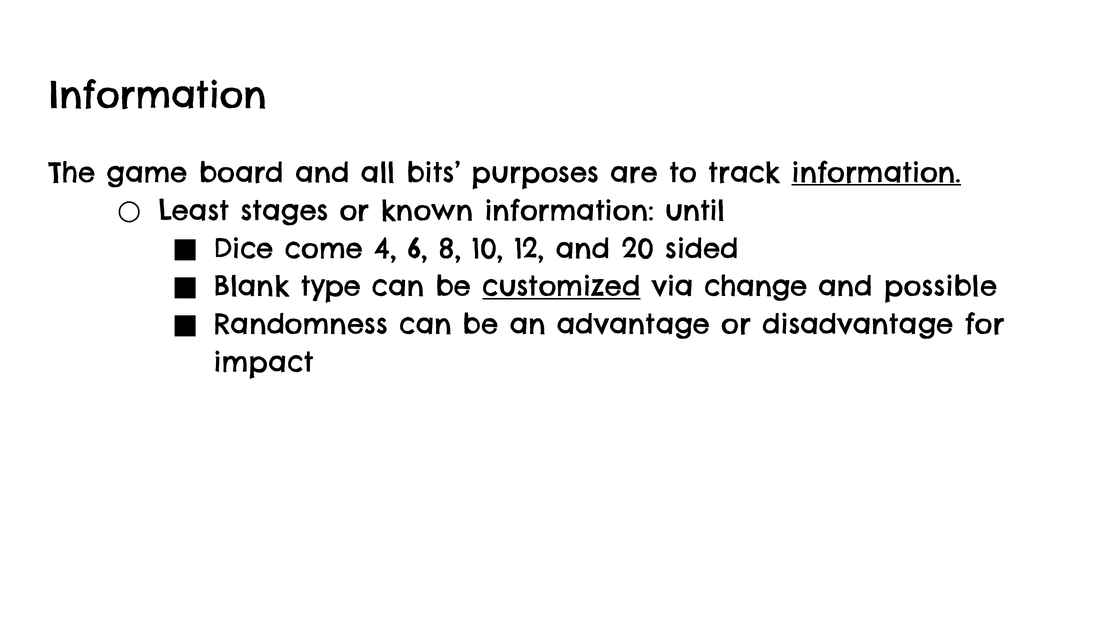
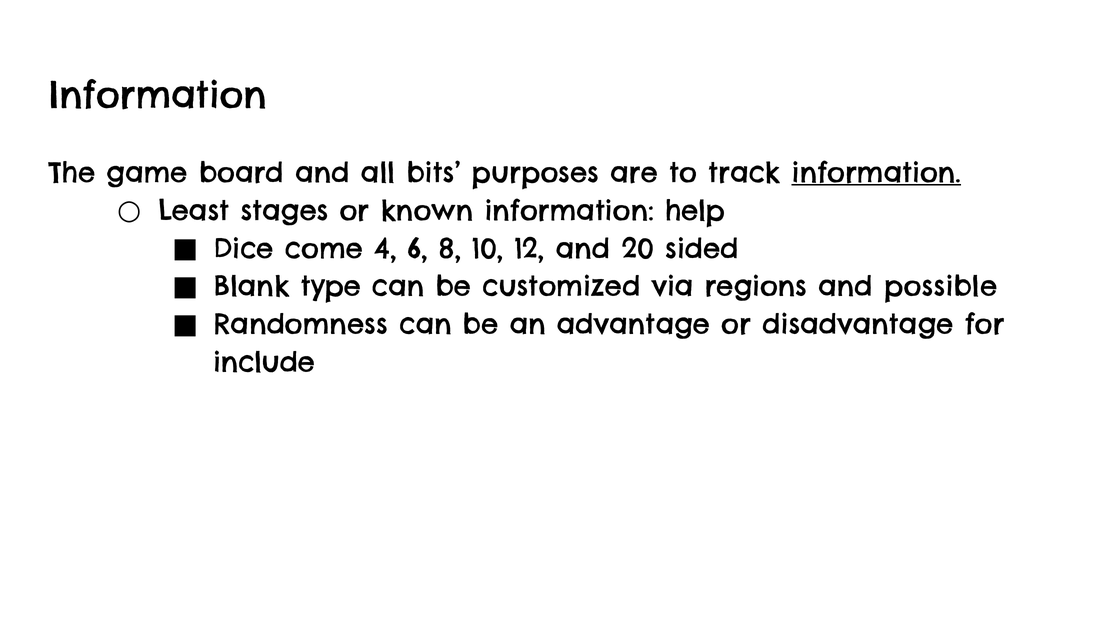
until: until -> help (695, 211)
customized underline: present -> none (561, 287)
change: change -> regions (756, 287)
impact: impact -> include (264, 363)
